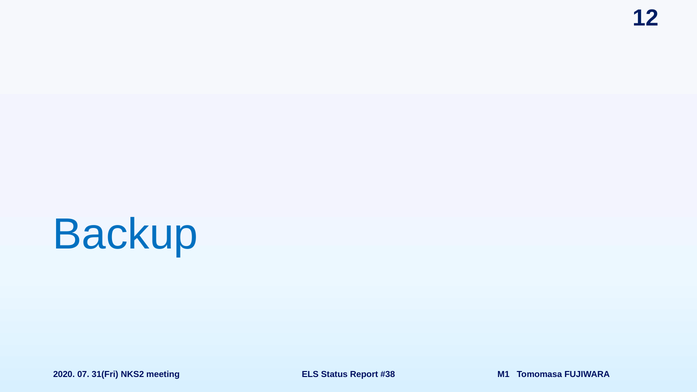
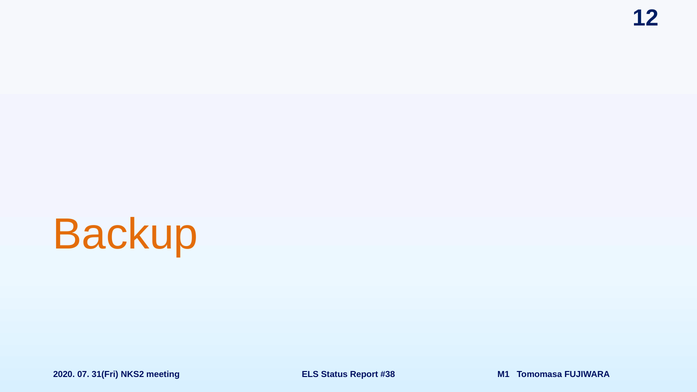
Backup colour: blue -> orange (125, 234)
